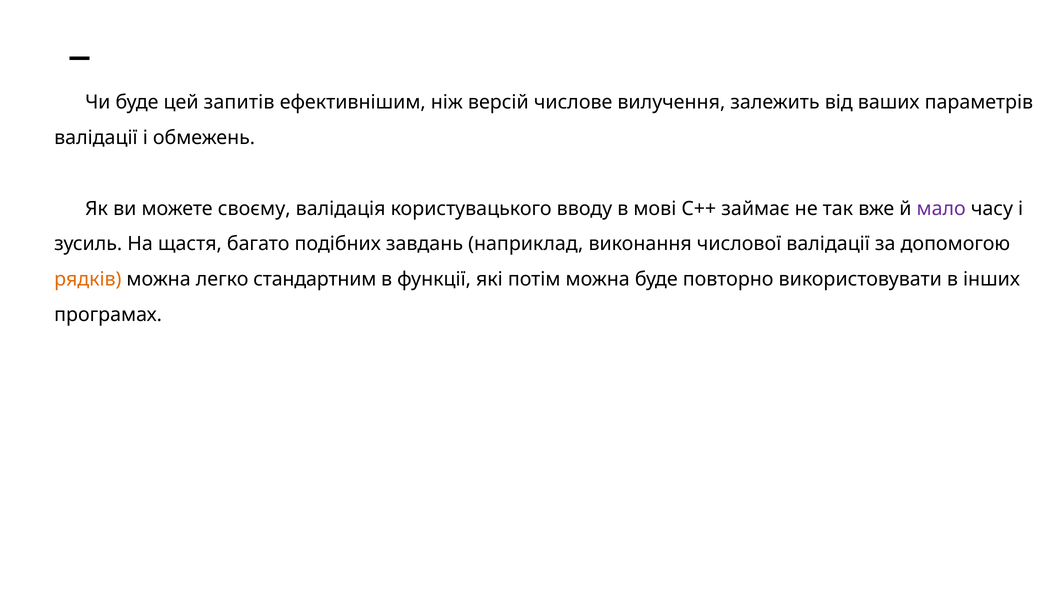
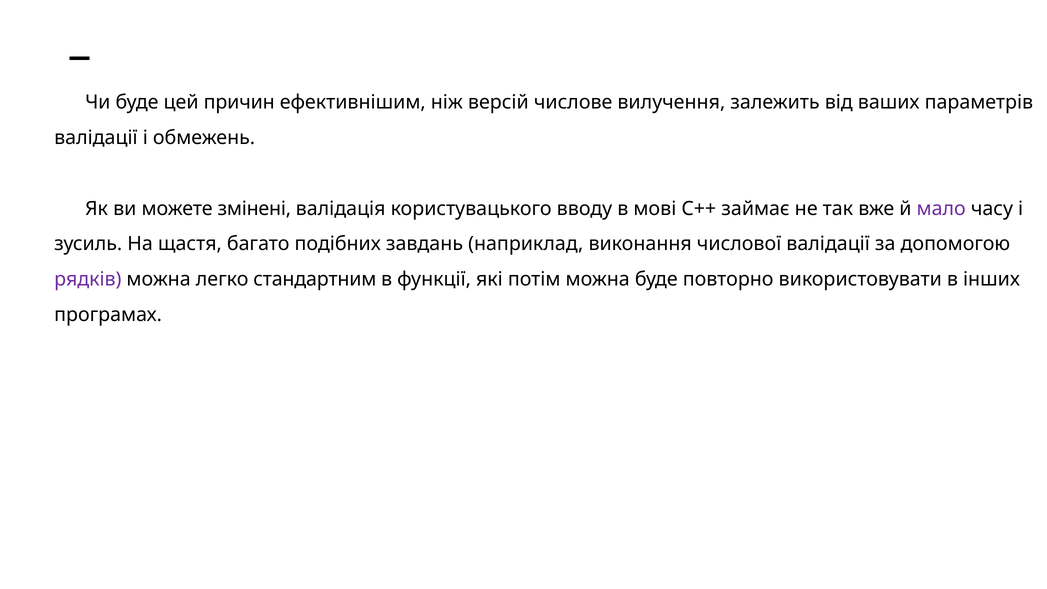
запитів: запитів -> причин (239, 102)
своєму: своєму -> змінені (254, 209)
рядків colour: orange -> purple (88, 279)
